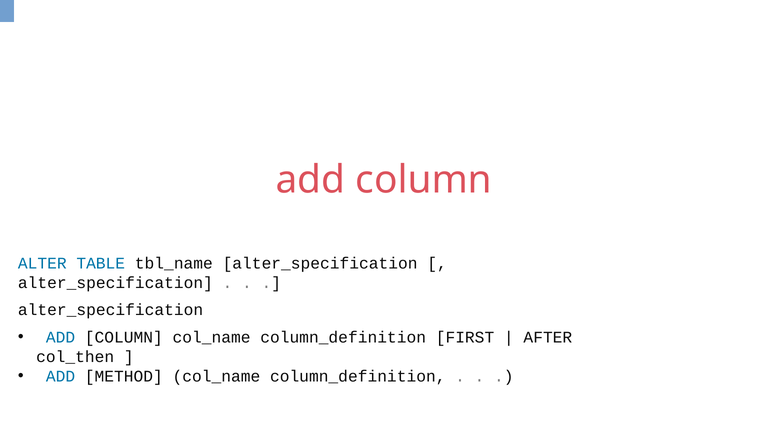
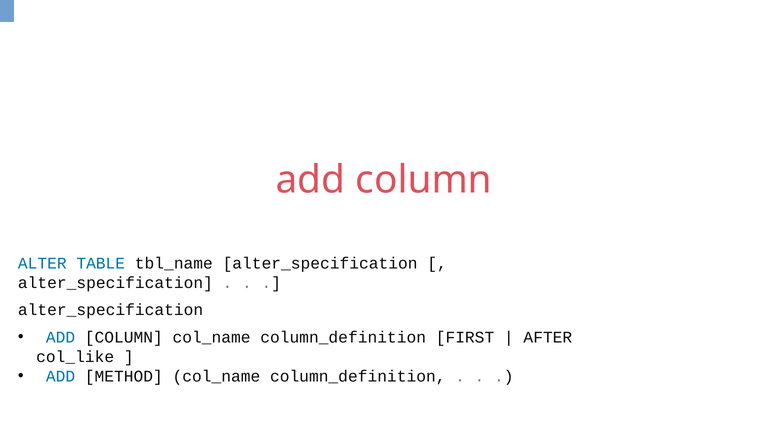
col_then: col_then -> col_like (75, 356)
